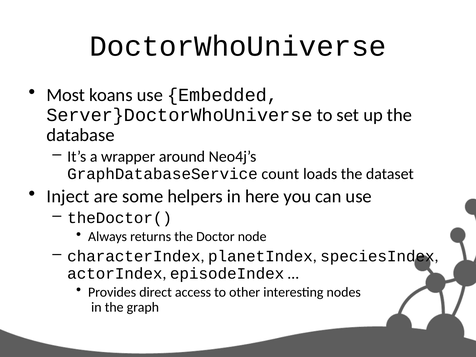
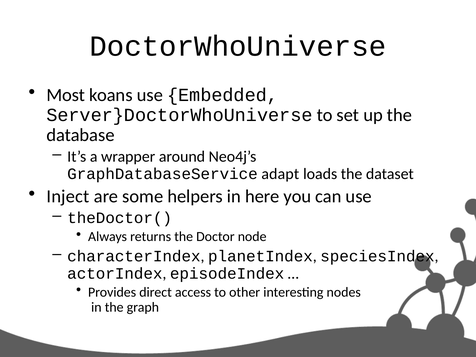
count: count -> adapt (280, 174)
